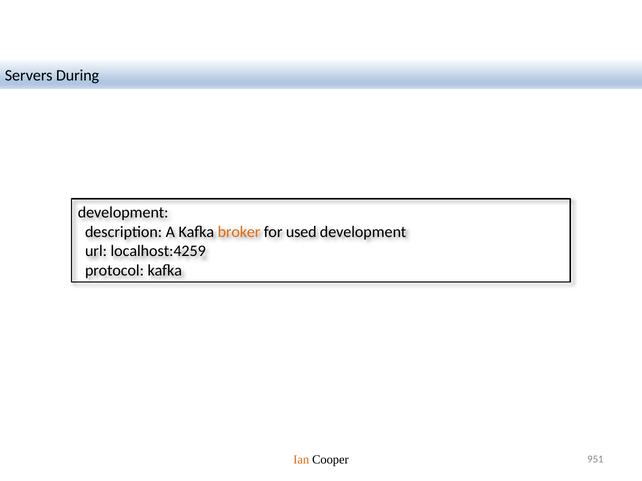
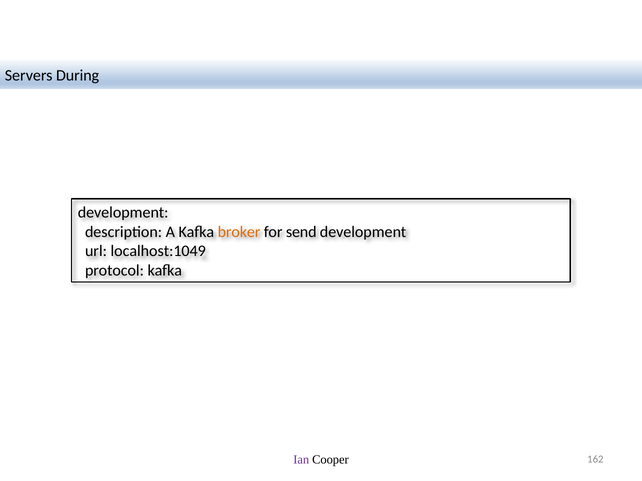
used: used -> send (301, 232)
localhost:4259: localhost:4259 -> localhost:1049 (158, 251)
Ian colour: orange -> purple (301, 460)
951: 951 -> 162 (595, 460)
